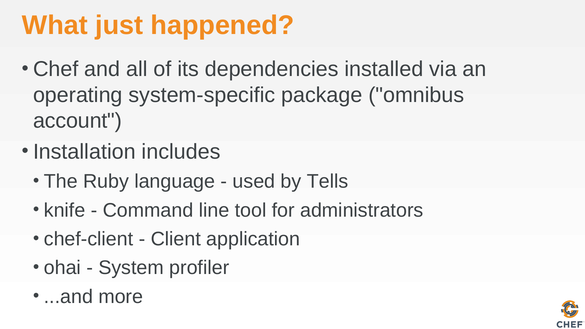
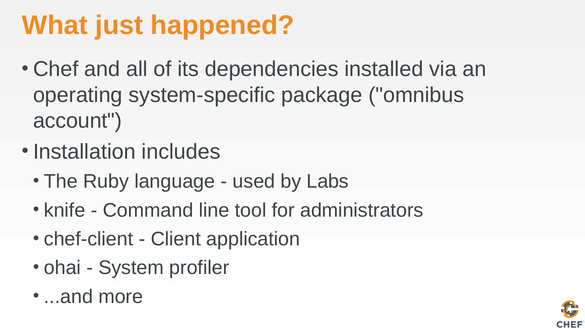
Tells: Tells -> Labs (328, 182)
